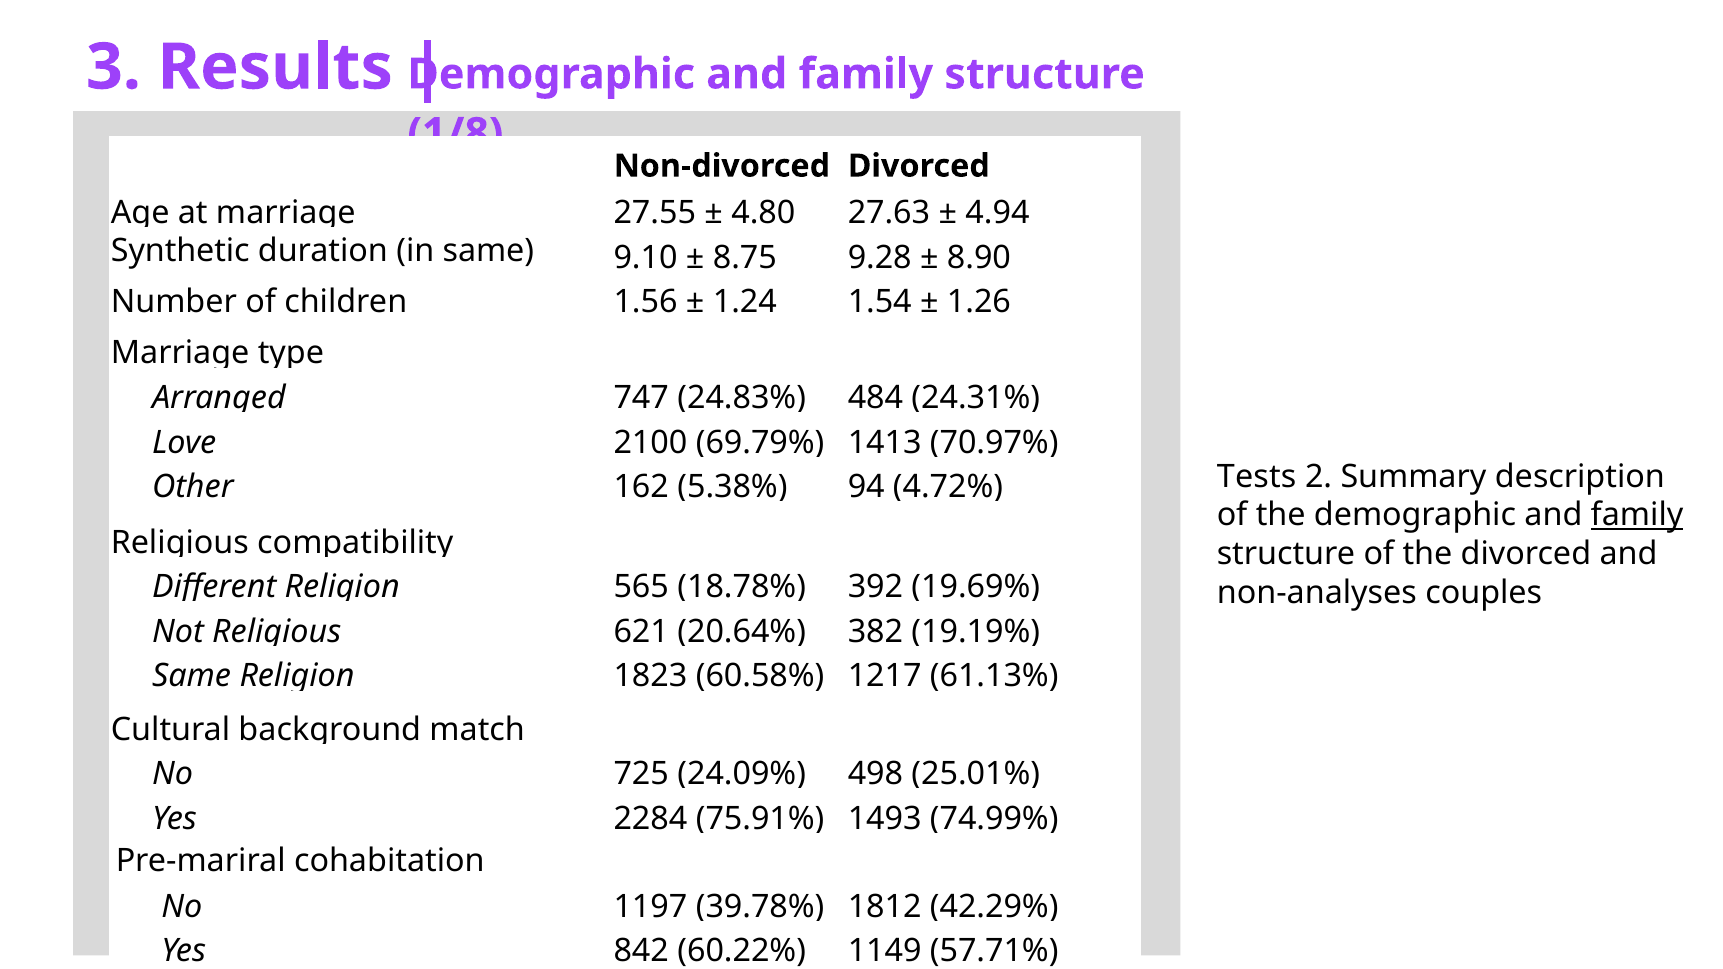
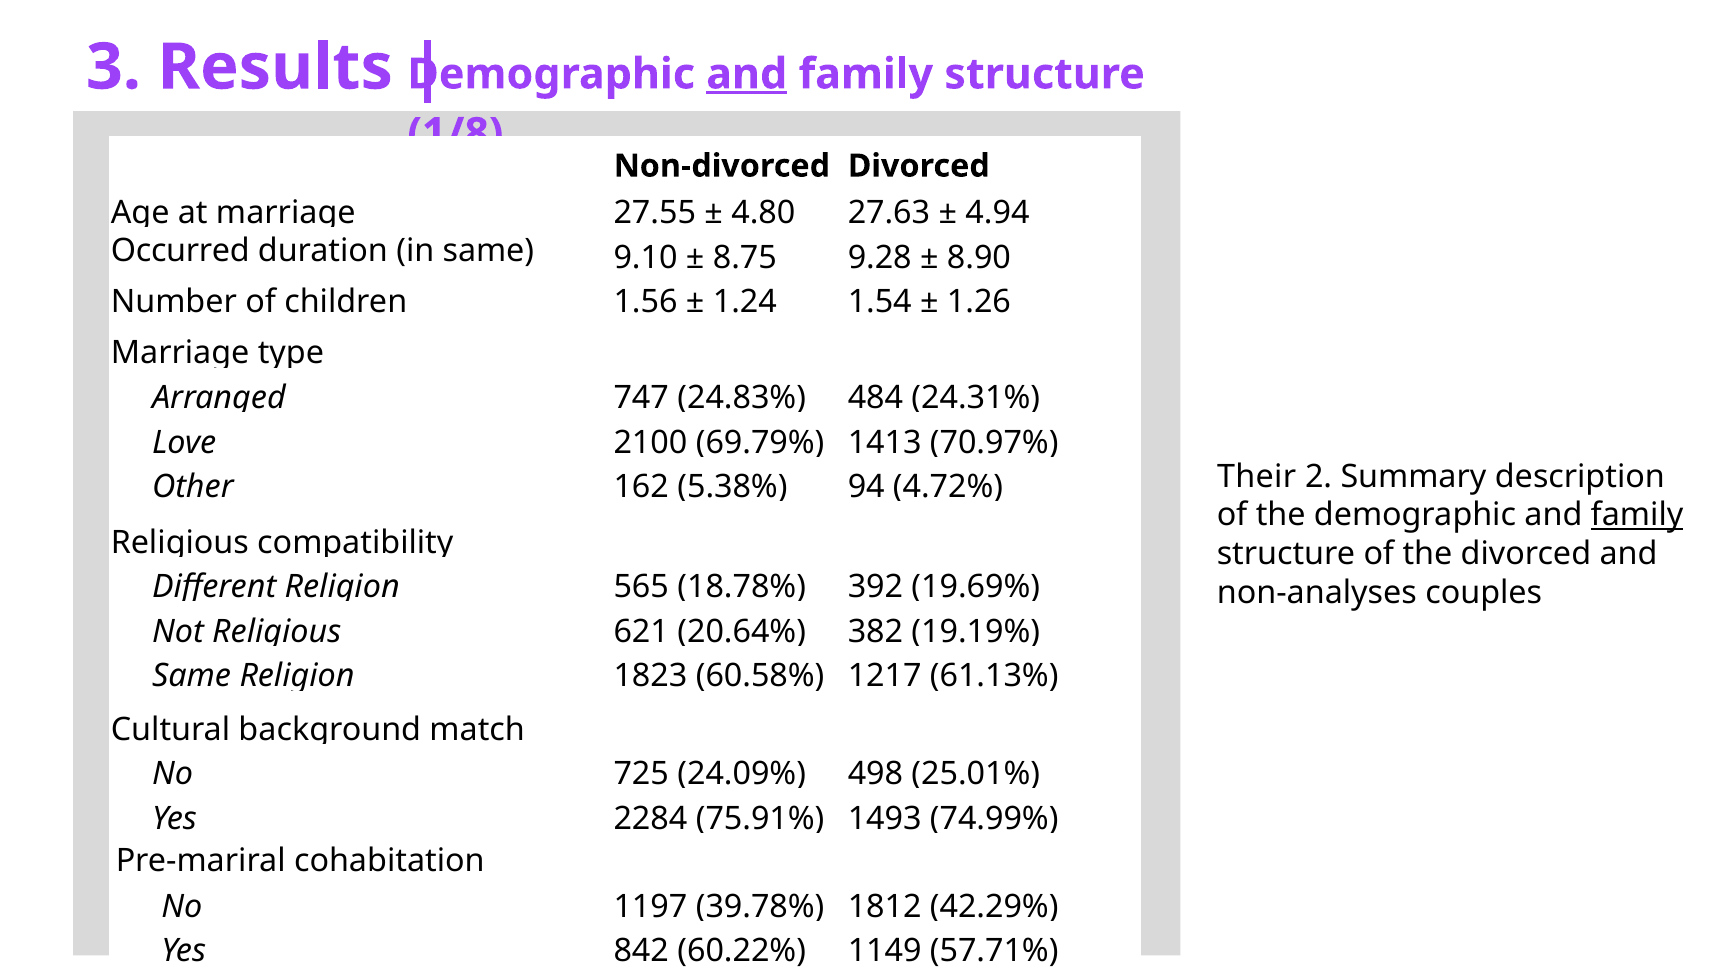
and underline: none -> present (747, 74)
Synthetic: Synthetic -> Occurred (180, 251)
Tests: Tests -> Their (1257, 477)
